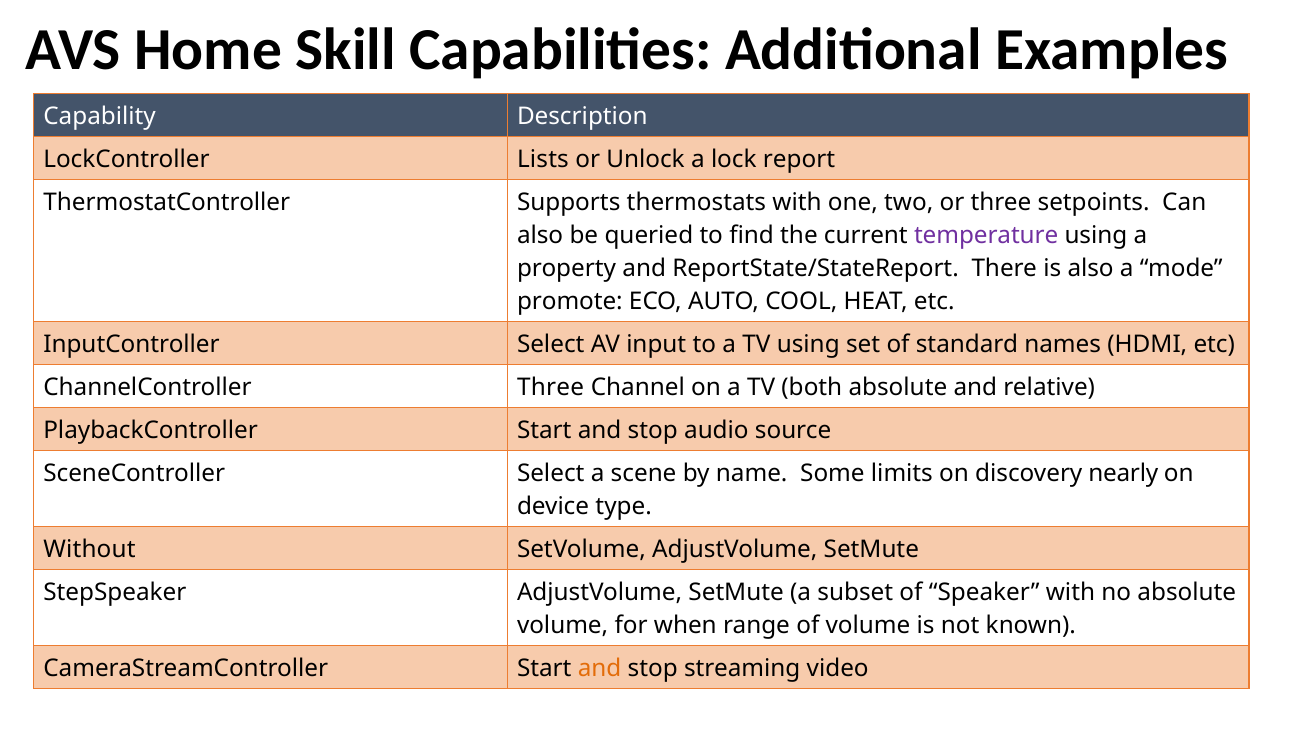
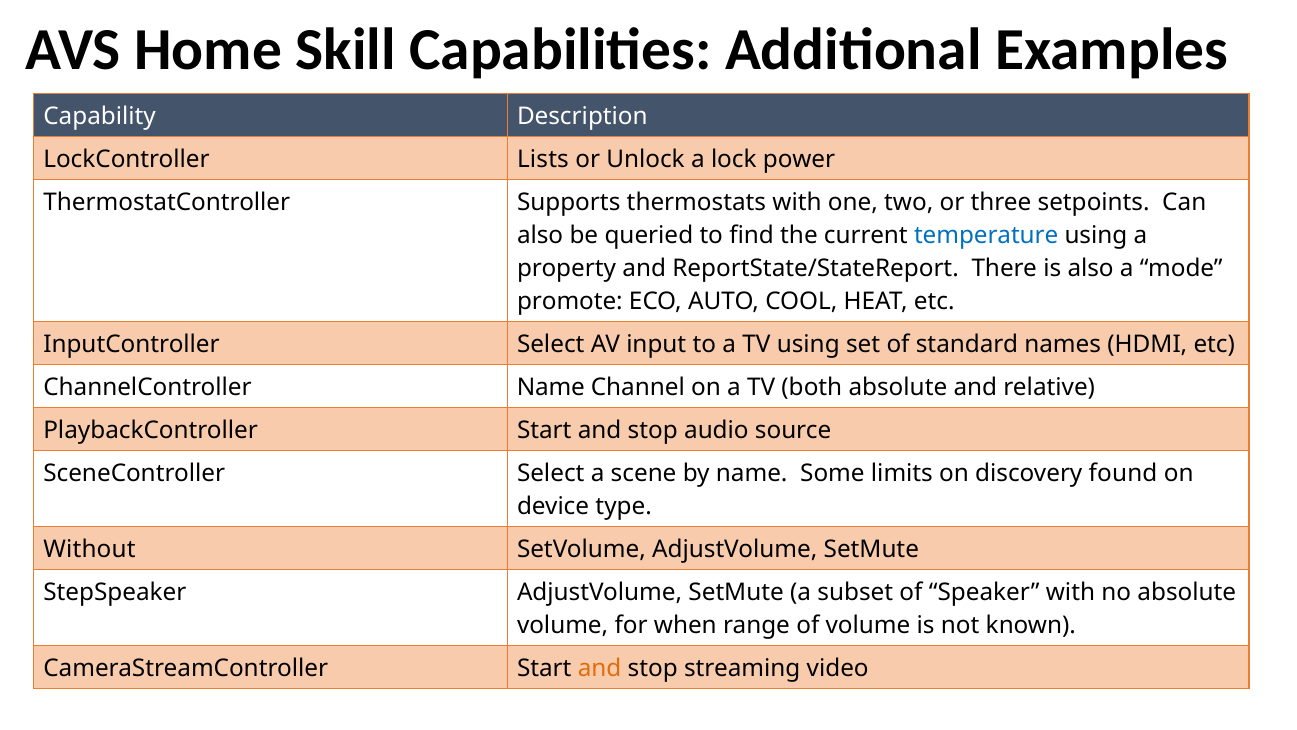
report: report -> power (799, 159)
temperature colour: purple -> blue (986, 235)
ChannelController Three: Three -> Name (551, 387)
nearly: nearly -> found (1123, 473)
